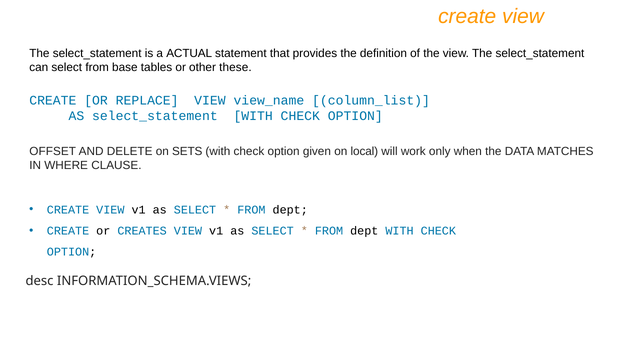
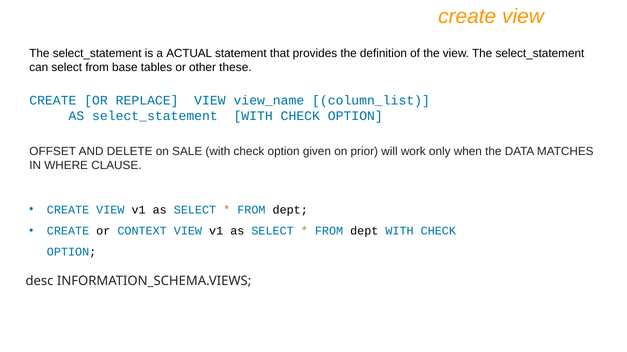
SETS: SETS -> SALE (187, 151)
local: local -> prior (364, 151)
CREATES: CREATES -> CONTEXT (142, 231)
